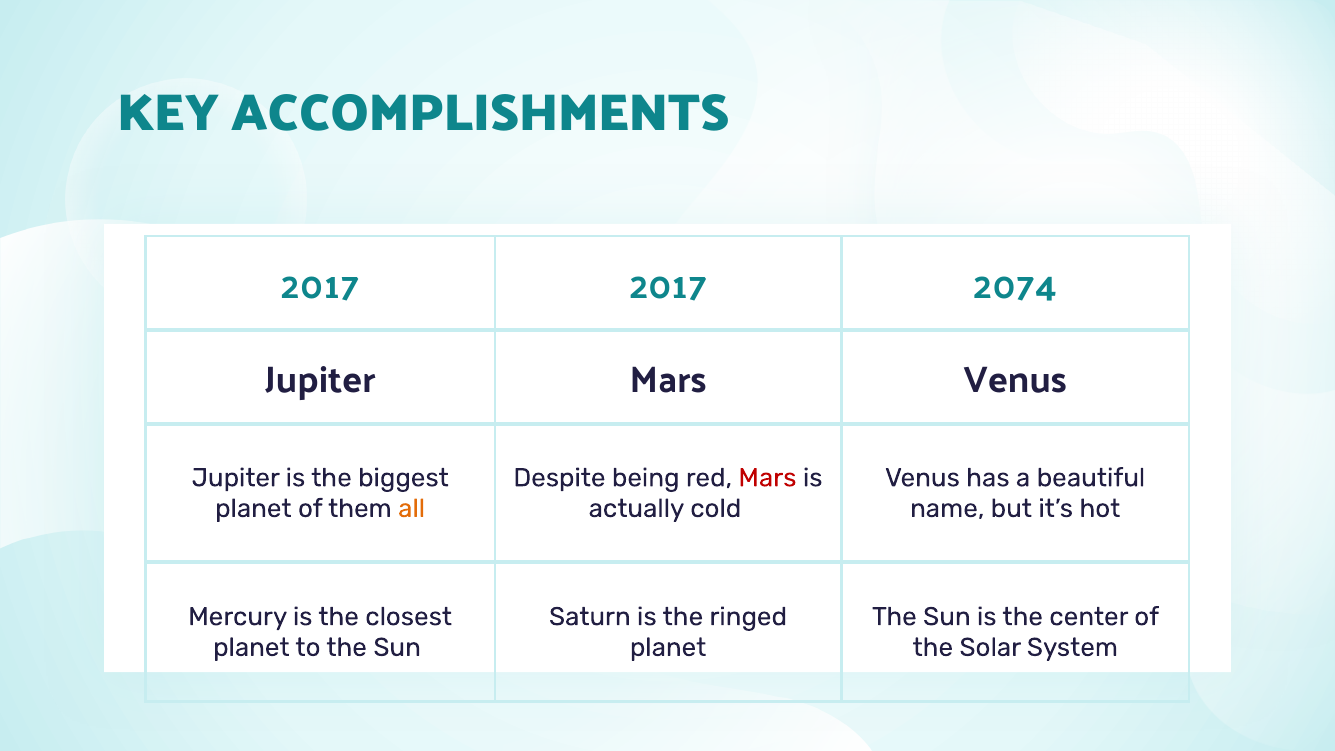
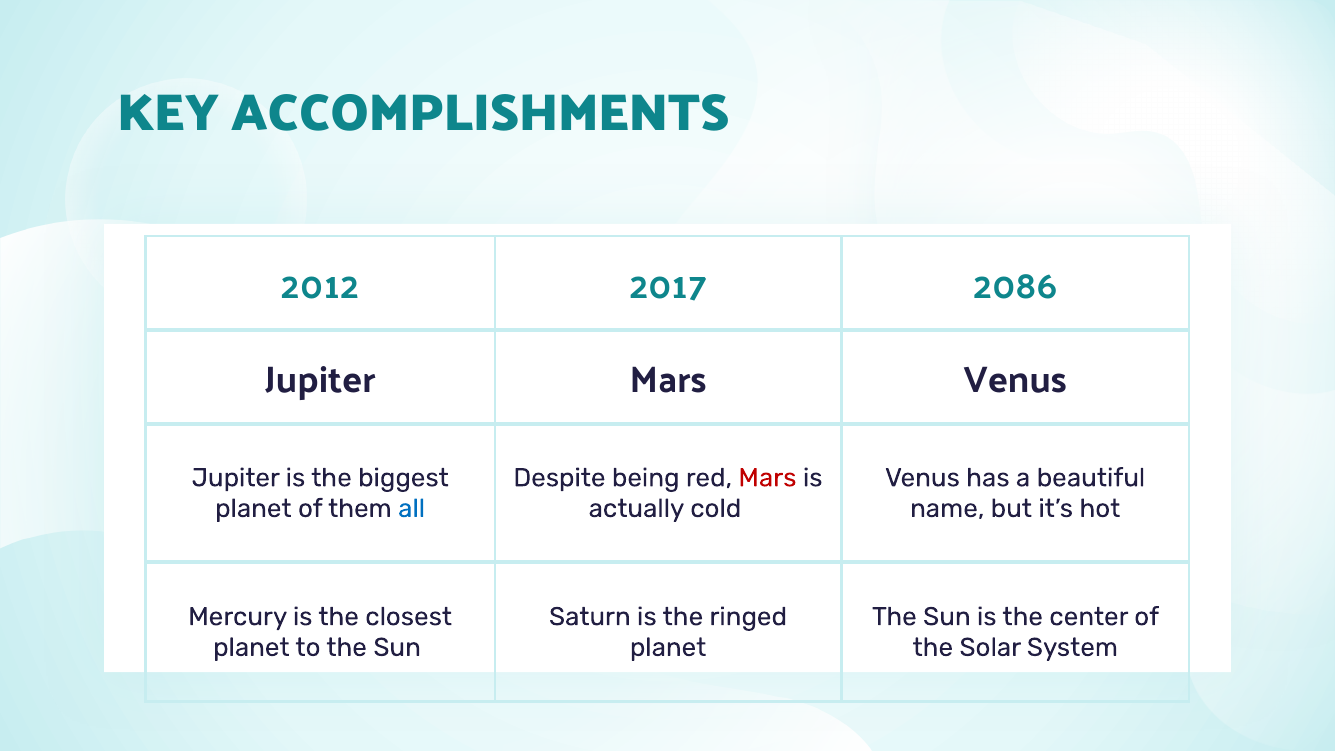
2017: 2017 -> 2012 (320, 286)
2074: 2074 -> 2086 (1015, 286)
all colour: orange -> blue (412, 508)
